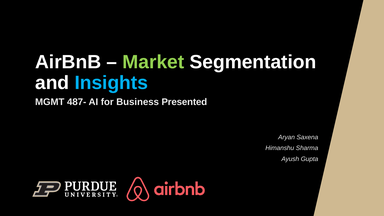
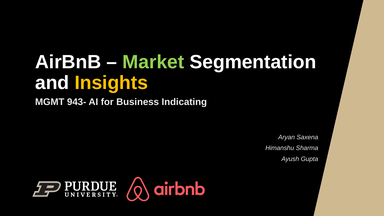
Insights colour: light blue -> yellow (111, 83)
487-: 487- -> 943- (77, 102)
Presented: Presented -> Indicating (184, 102)
